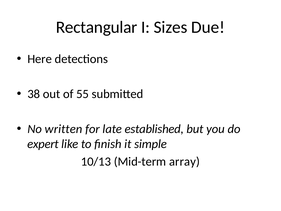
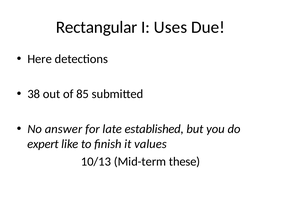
Sizes: Sizes -> Uses (170, 27)
55: 55 -> 85 (83, 94)
written: written -> answer (64, 129)
simple: simple -> values (151, 144)
array: array -> these (185, 161)
